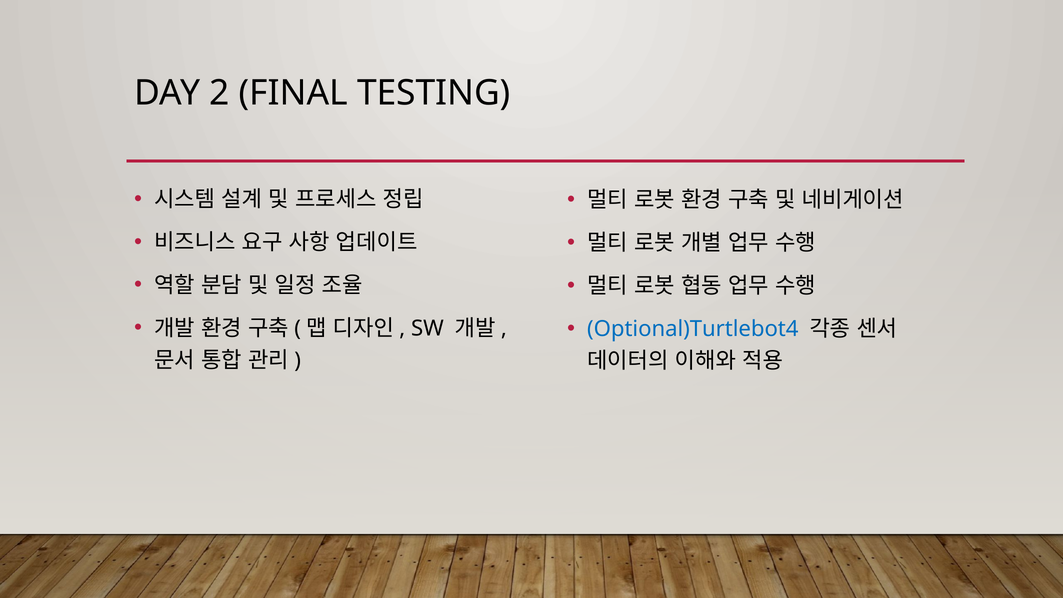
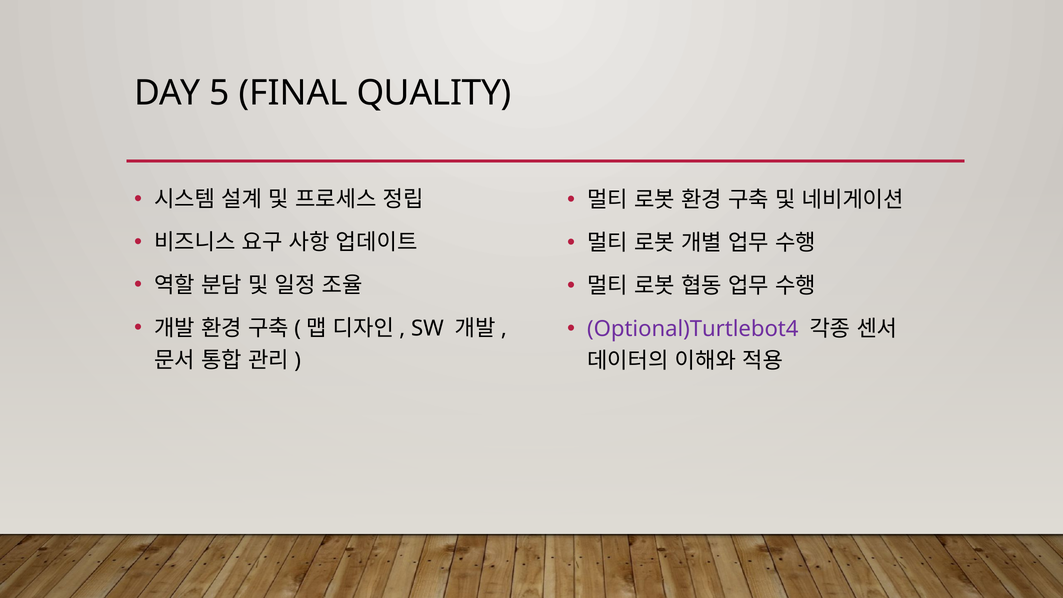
2: 2 -> 5 (219, 93)
TESTING: TESTING -> QUALITY (434, 93)
Optional)Turtlebot4 colour: blue -> purple (693, 329)
